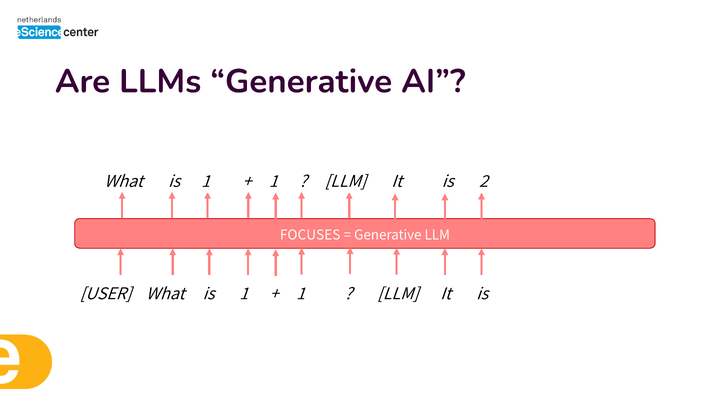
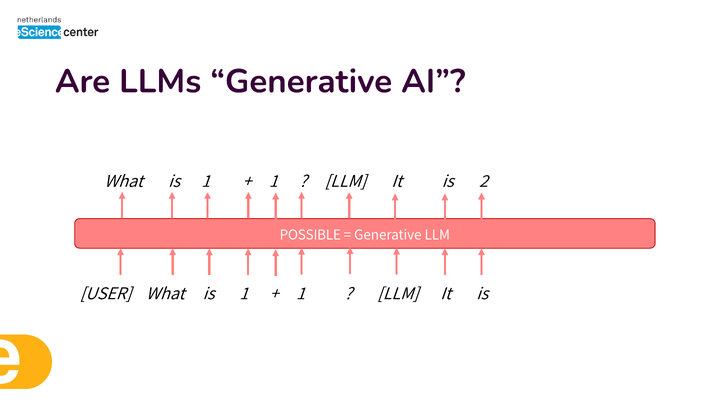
FOCUSES: FOCUSES -> POSSIBLE (310, 234)
